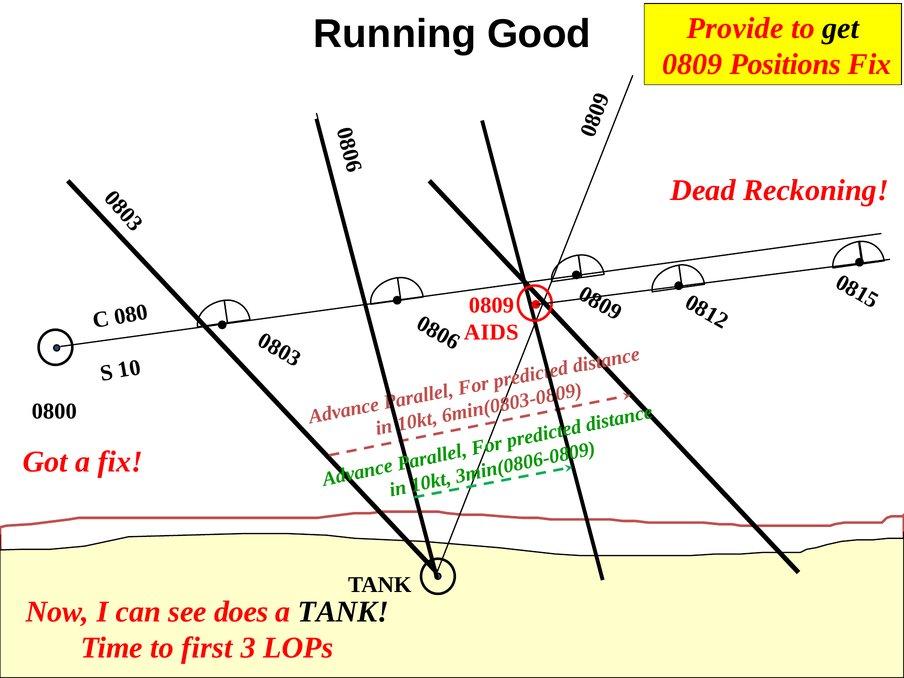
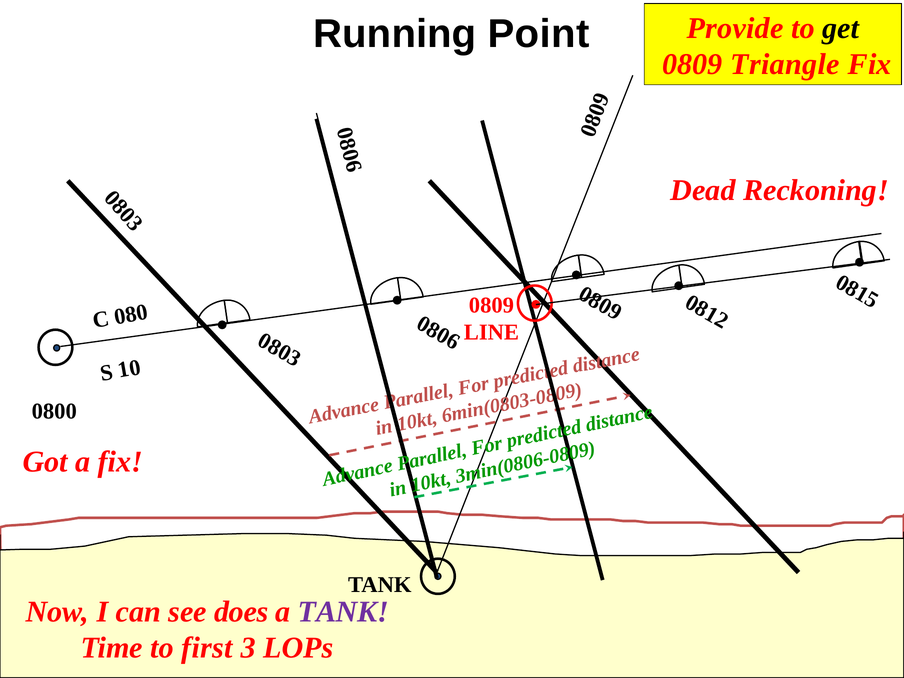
Good: Good -> Point (539, 34)
Positions: Positions -> Triangle (785, 64)
AIDS: AIDS -> LINE (491, 332)
TANK colour: black -> purple (343, 612)
